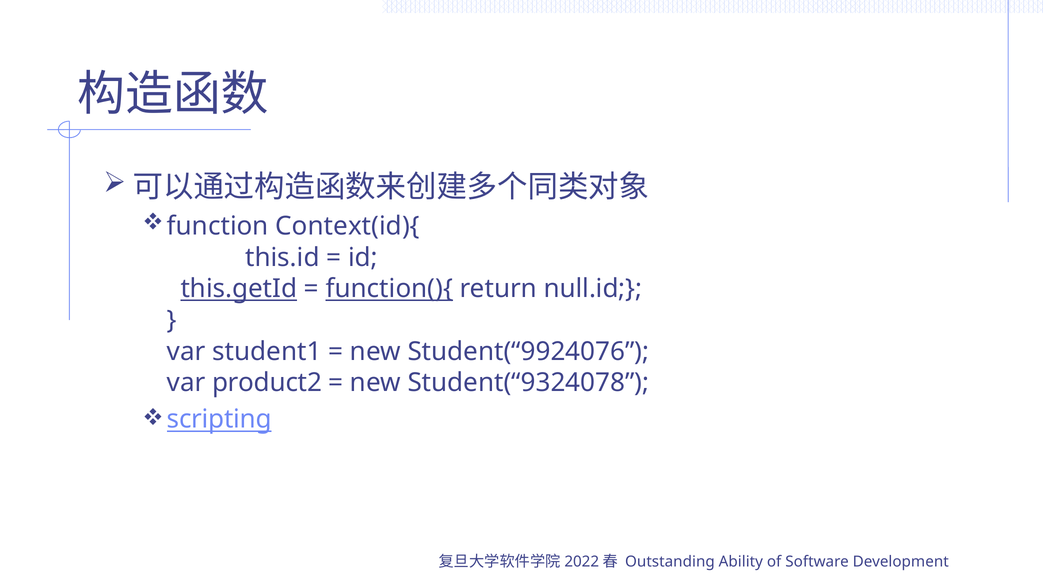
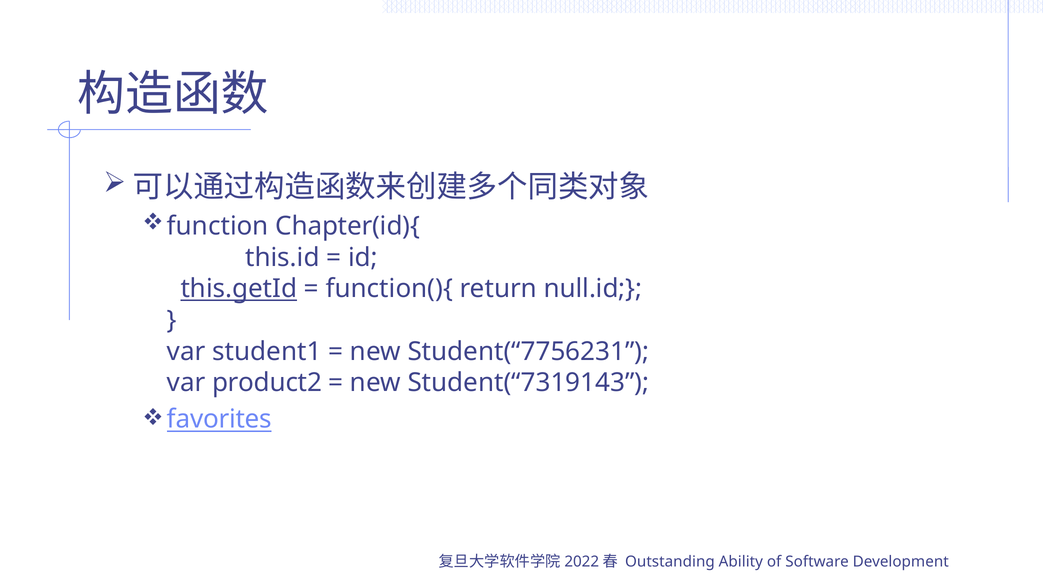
Context(id){: Context(id){ -> Chapter(id){ (348, 226)
function(){ underline: present -> none (389, 289)
Student(“9924076: Student(“9924076 -> Student(“7756231 (528, 351)
Student(“9324078: Student(“9324078 -> Student(“7319143 (528, 383)
scripting: scripting -> favorites (219, 419)
